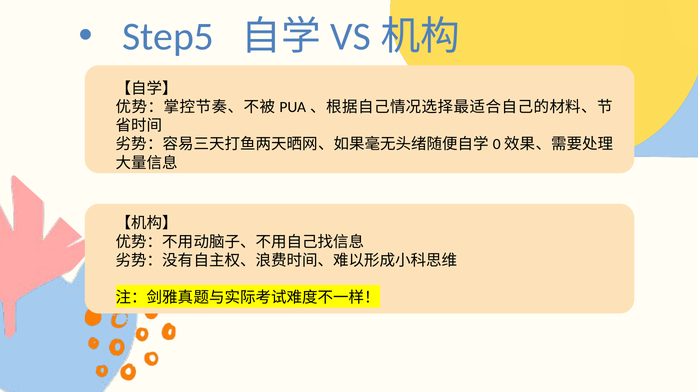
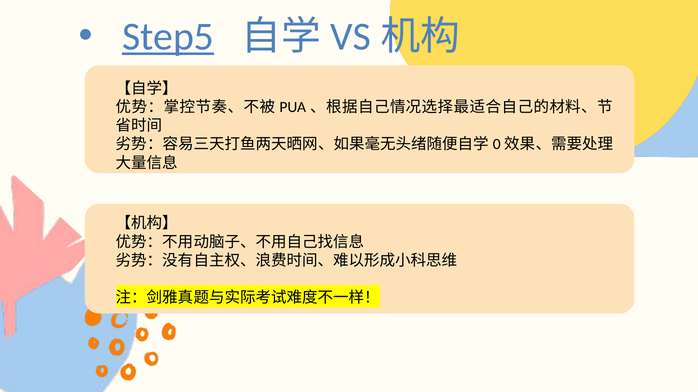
Step5 underline: none -> present (168, 37)
